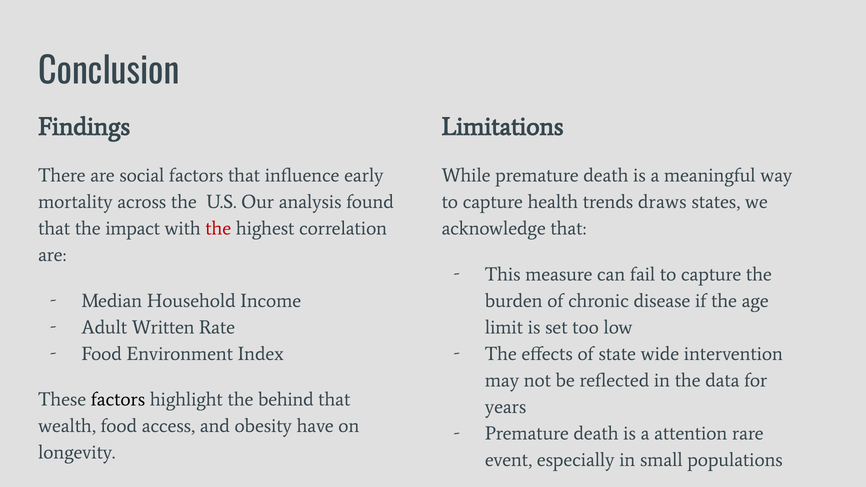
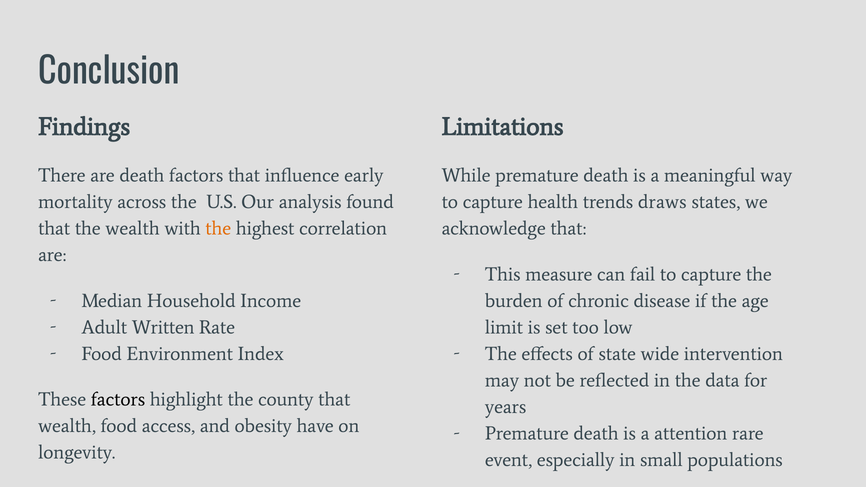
are social: social -> death (142, 175)
the impact: impact -> wealth (133, 228)
the colour: red -> orange (218, 228)
behind: behind -> county (286, 400)
